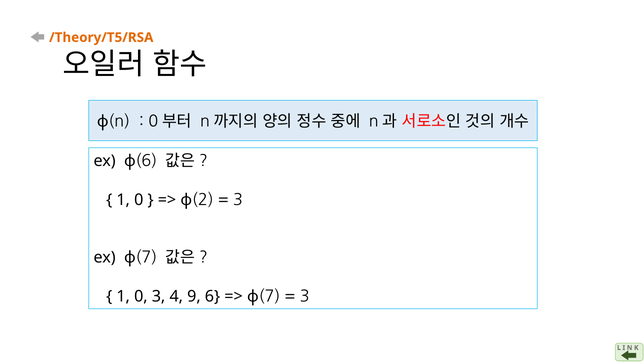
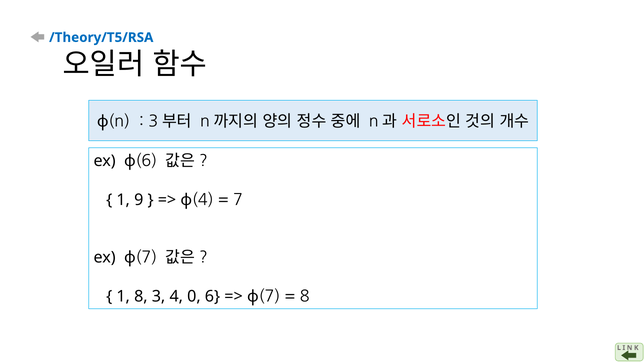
/Theory/T5/RSA colour: orange -> blue (101, 37)
0: 0 -> 3 (153, 122)
0: 0 -> 9 (139, 200)
2: 2 -> 4 (203, 200)
3: 3 -> 7 (238, 200)
0: 0 -> 8 (141, 297)
9: 9 -> 0 (194, 297)
3: 3 -> 8 (305, 297)
